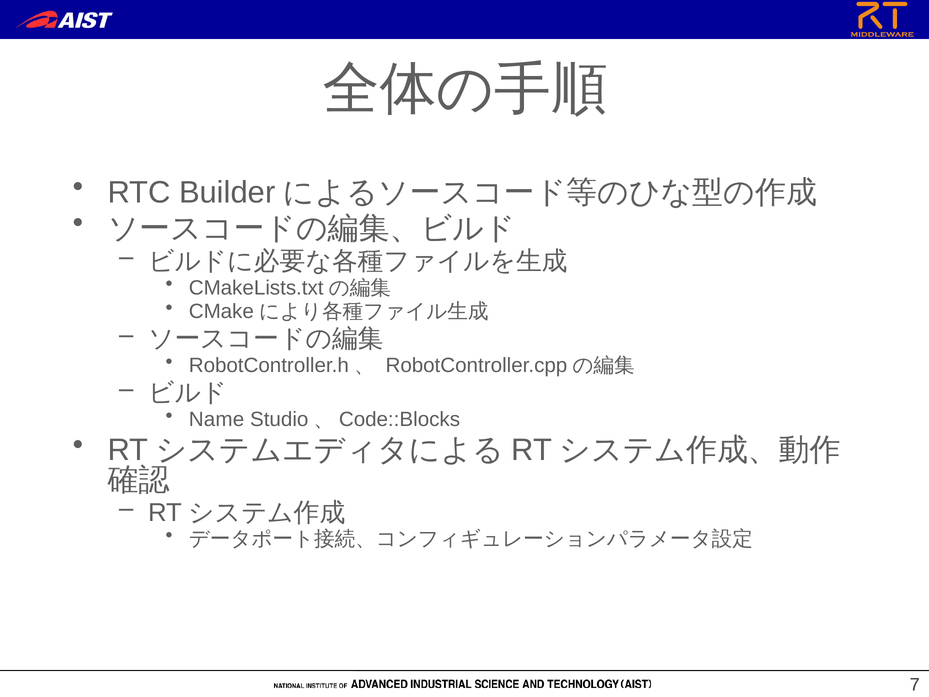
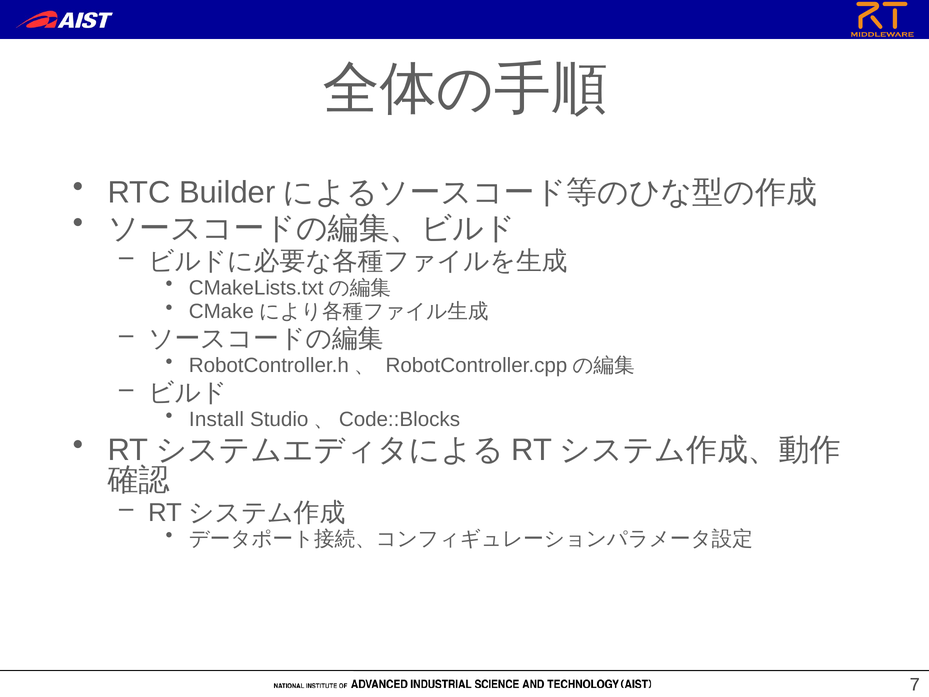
Name: Name -> Install (217, 419)
